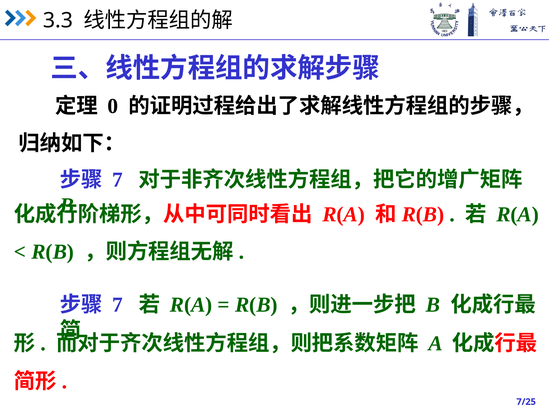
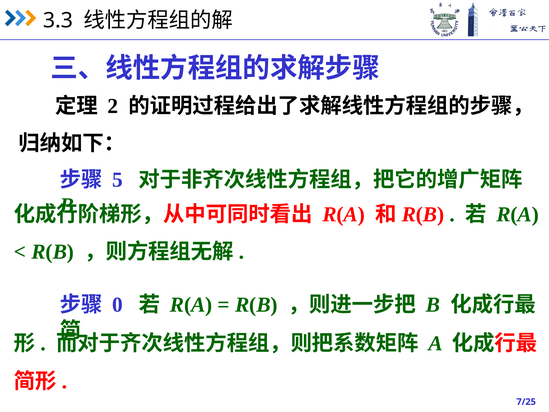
0: 0 -> 2 (113, 106)
7: 7 -> 5 (118, 180)
7: 7 -> 0 (118, 305)
